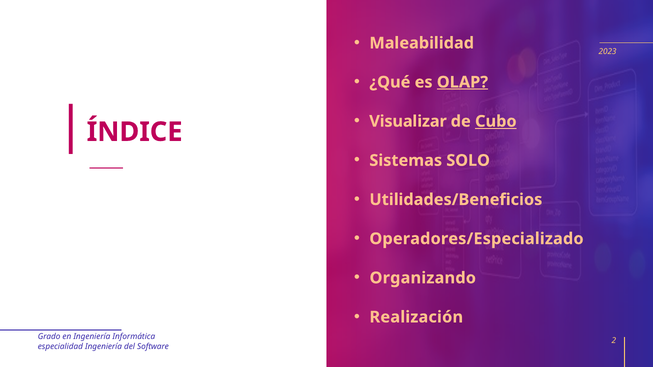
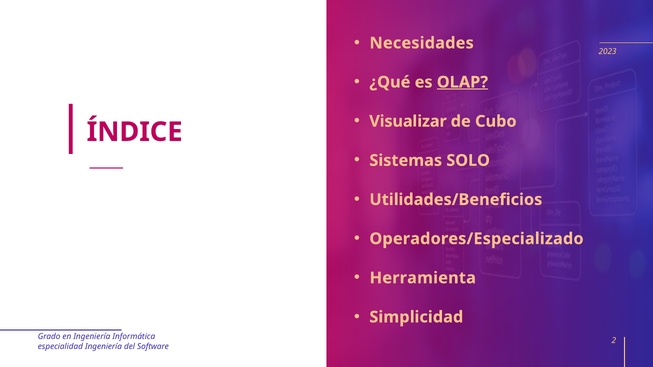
Maleabilidad: Maleabilidad -> Necesidades (422, 43)
Cubo underline: present -> none (496, 121)
Organizando: Organizando -> Herramienta (423, 278)
Realización: Realización -> Simplicidad (416, 317)
